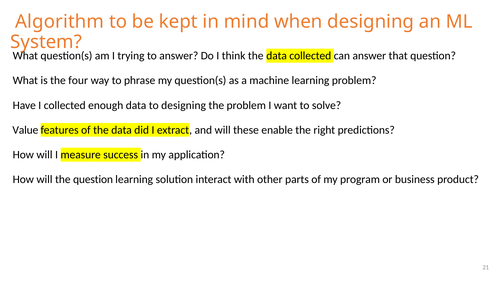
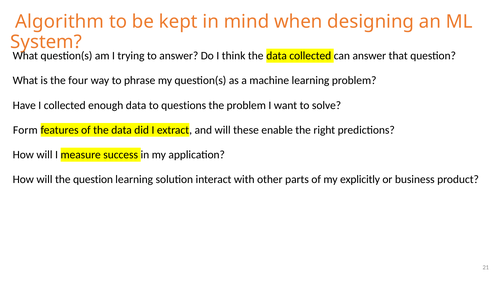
to designing: designing -> questions (184, 105)
Value: Value -> Form (25, 130)
program: program -> explicitly (360, 179)
